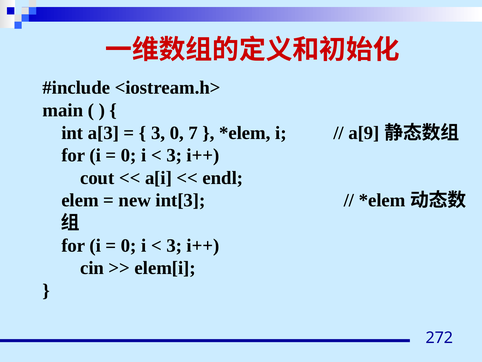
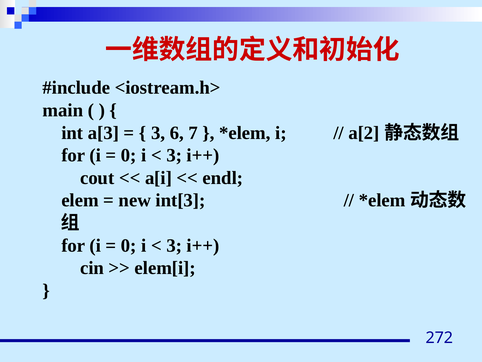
3 0: 0 -> 6 (177, 133)
a[9: a[9 -> a[2 (364, 133)
